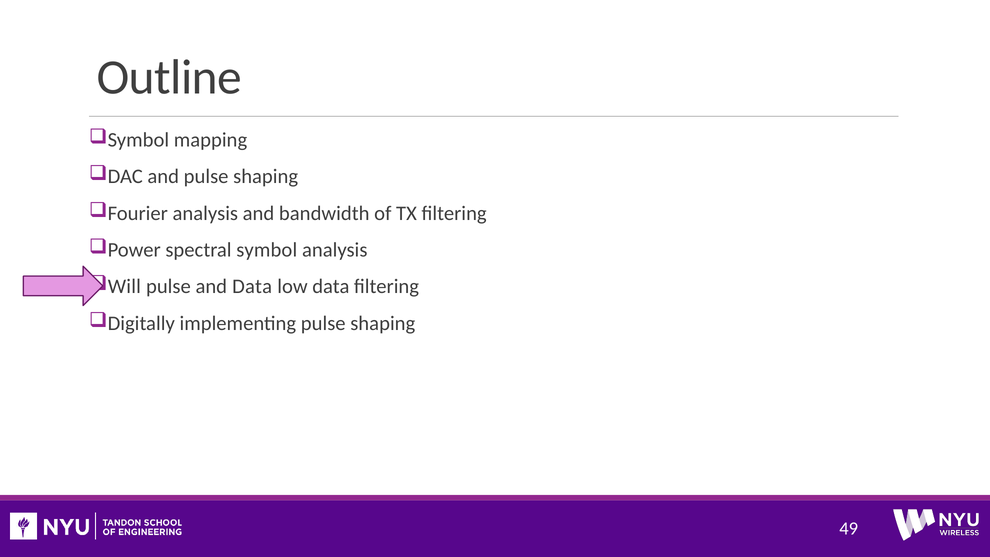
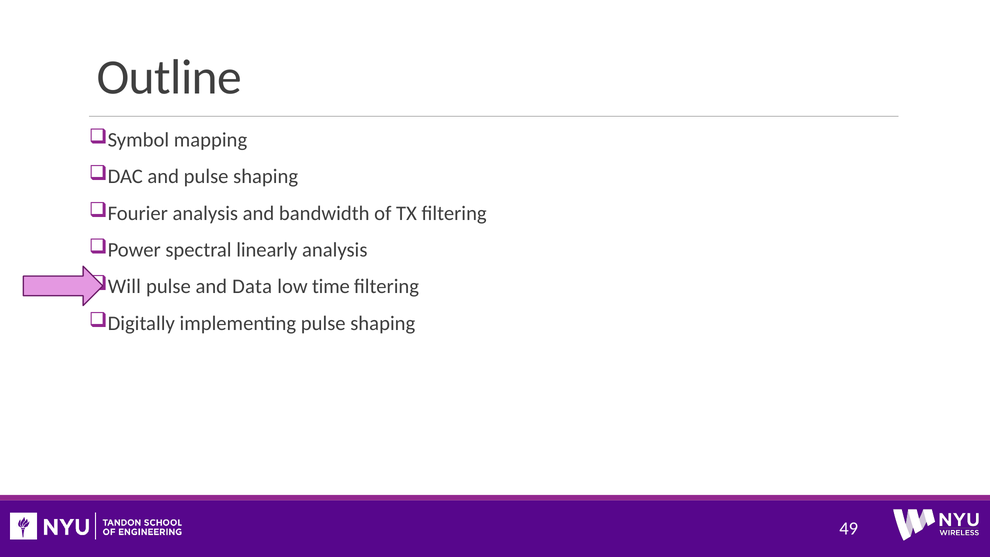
spectral symbol: symbol -> linearly (267, 250)
low data: data -> time (331, 287)
